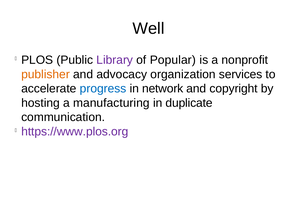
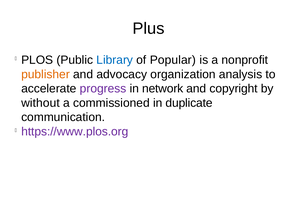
Well: Well -> Plus (148, 29)
Library colour: purple -> blue (115, 60)
services: services -> analysis (241, 75)
progress colour: blue -> purple (103, 89)
hosting: hosting -> without (40, 103)
manufacturing: manufacturing -> commissioned (111, 103)
